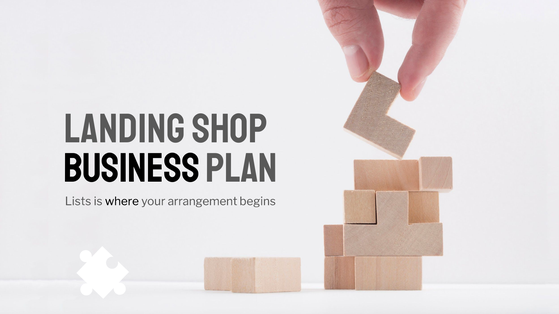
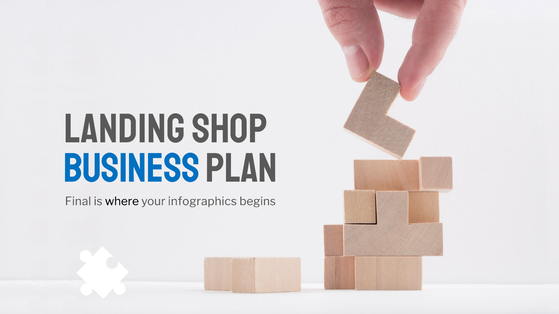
Business colour: black -> blue (132, 168)
Lists: Lists -> Final (78, 202)
arrangement: arrangement -> infographics (202, 202)
